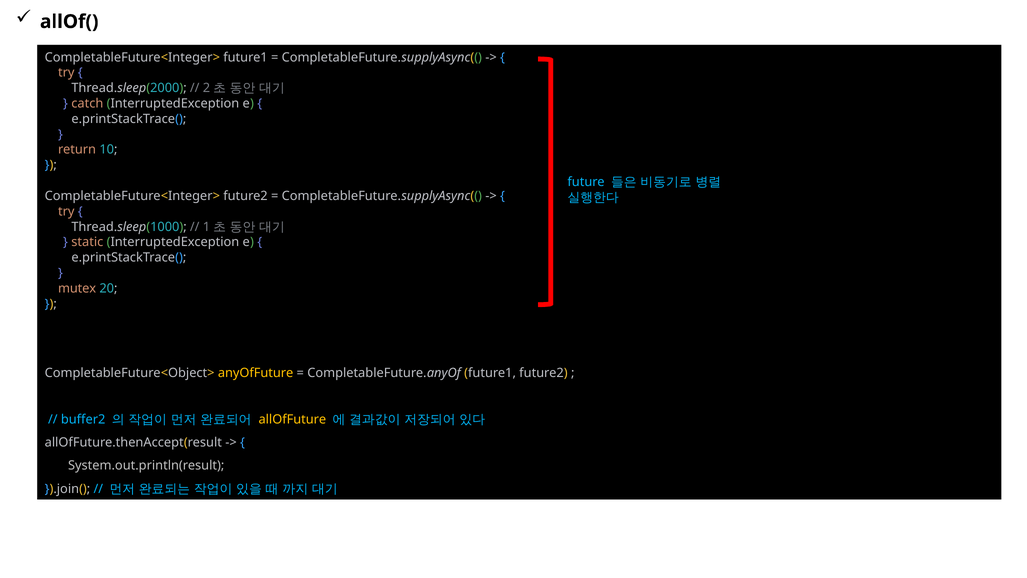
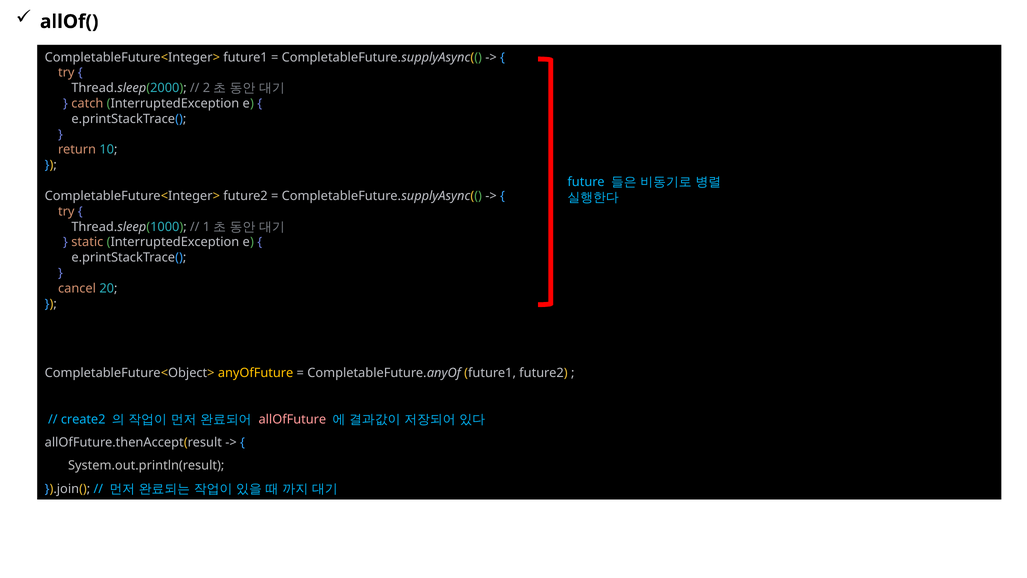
mutex: mutex -> cancel (77, 288)
buffer2: buffer2 -> create2 (83, 419)
allOfFuture colour: yellow -> pink (292, 419)
